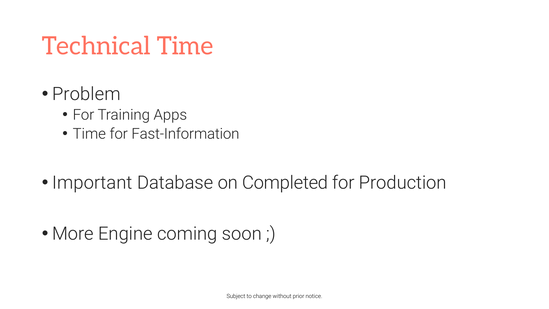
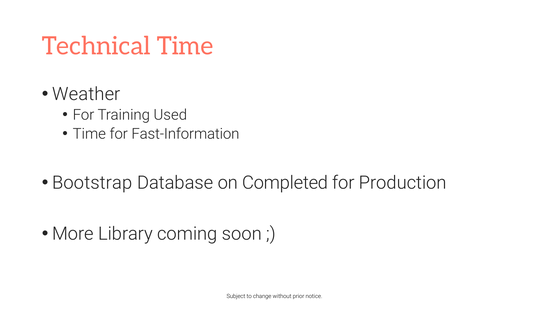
Problem: Problem -> Weather (86, 94)
Apps: Apps -> Used (170, 115)
Important: Important -> Bootstrap (92, 183)
Engine: Engine -> Library (125, 234)
